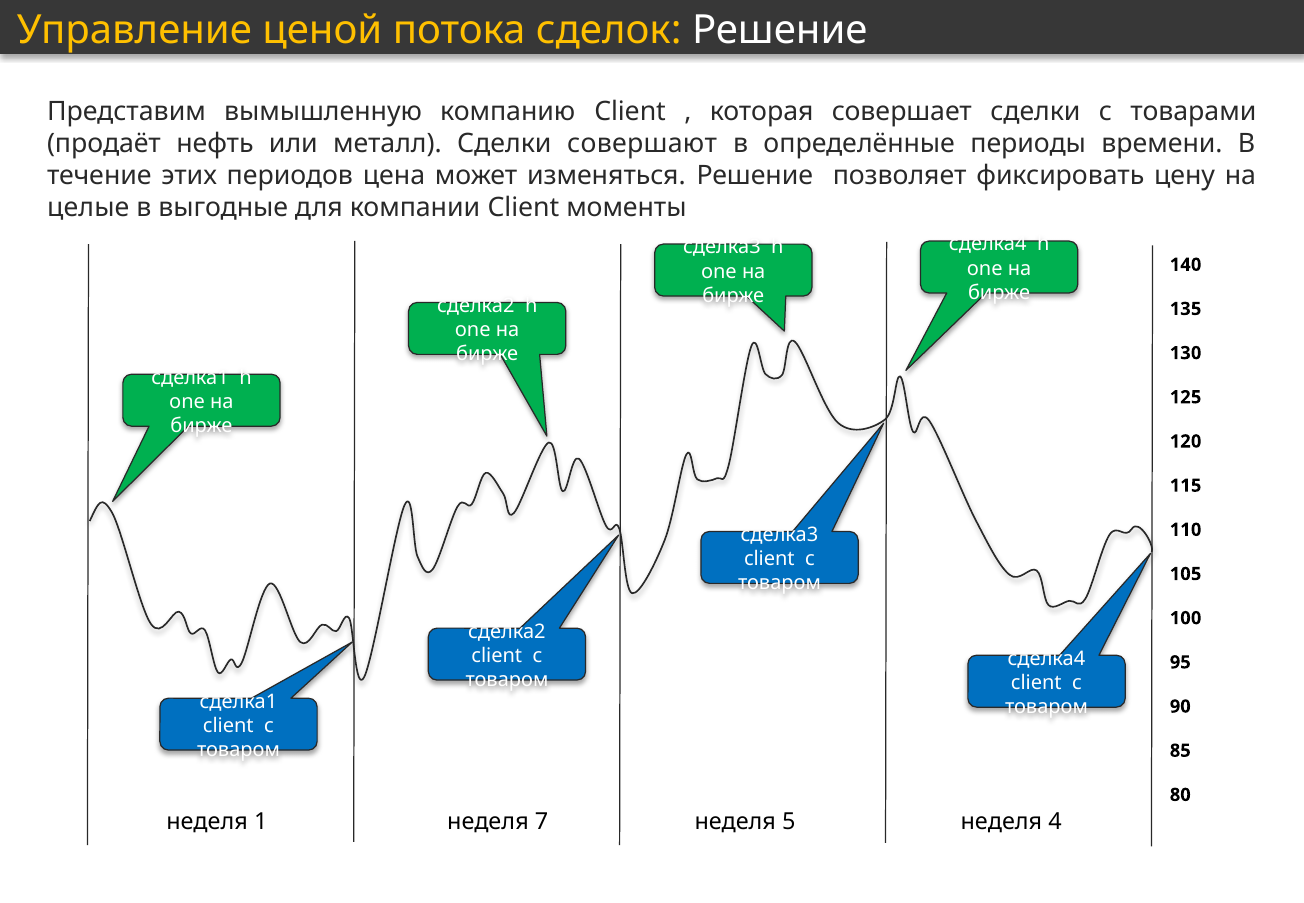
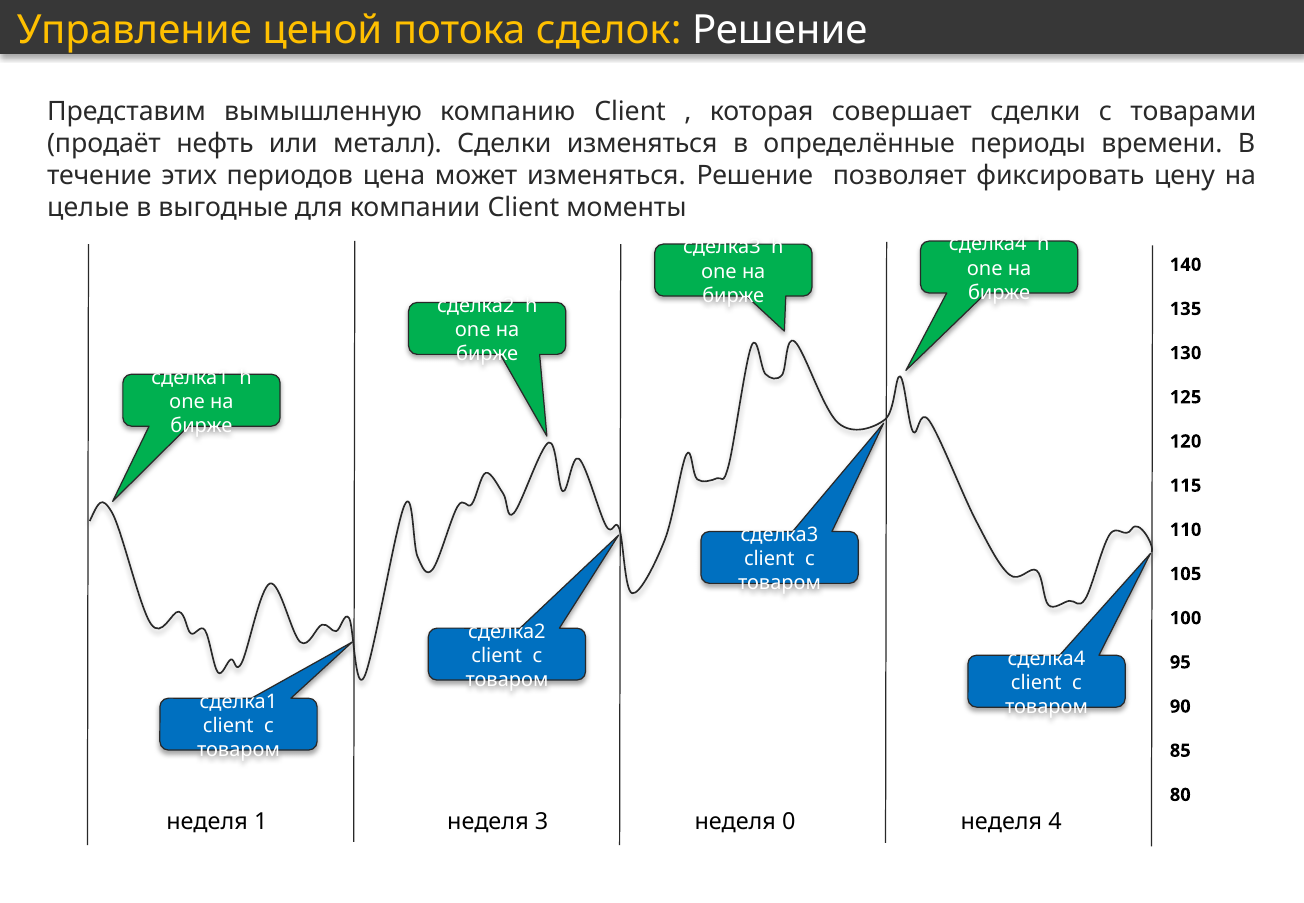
Сделки совершают: совершают -> изменяться (642, 144)
7: 7 -> 3 (542, 821)
5: 5 -> 0 (789, 821)
